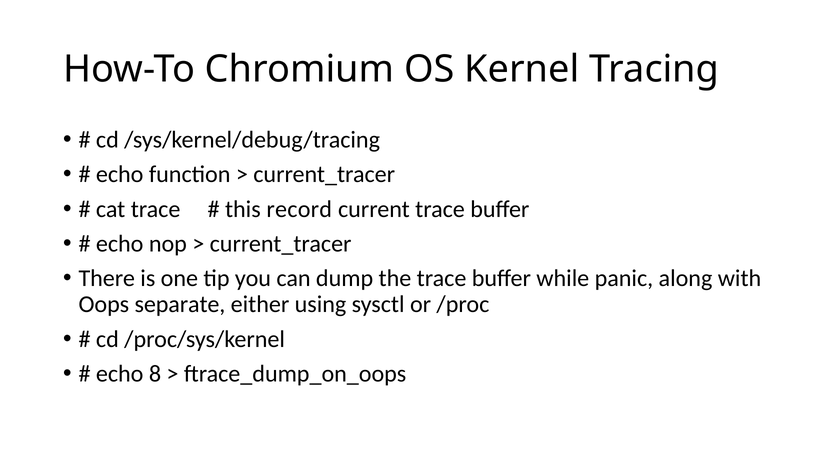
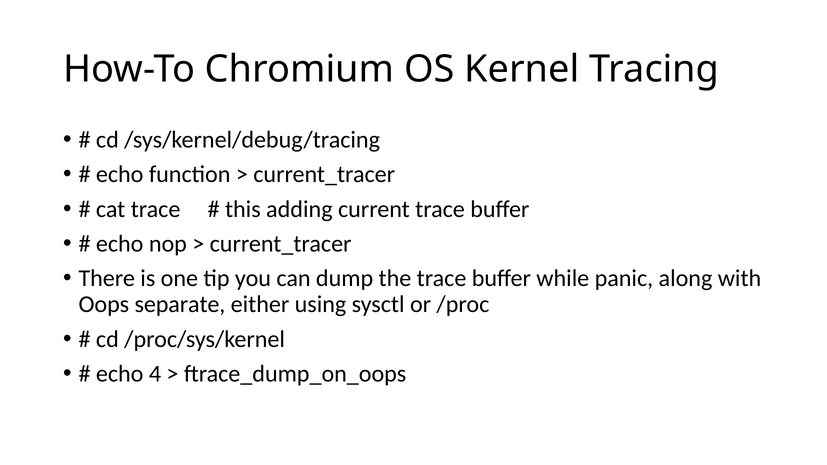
record: record -> adding (299, 209)
8: 8 -> 4 (155, 374)
